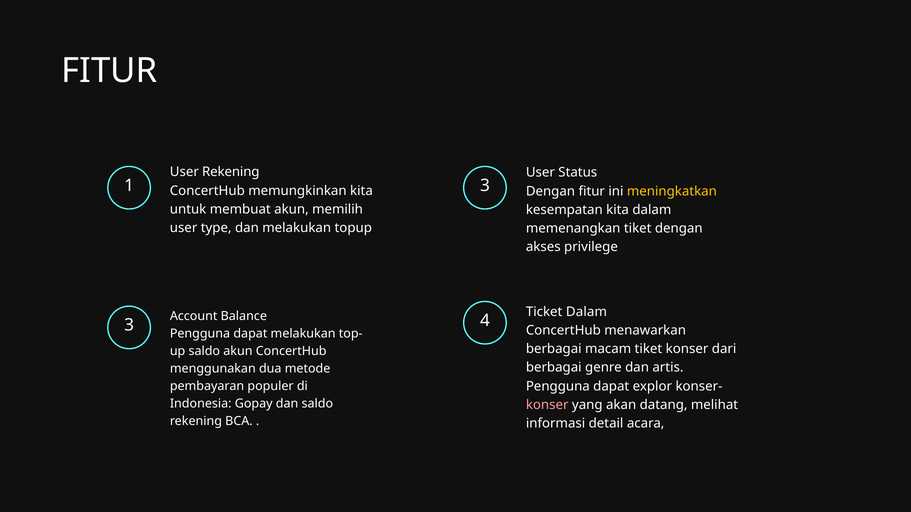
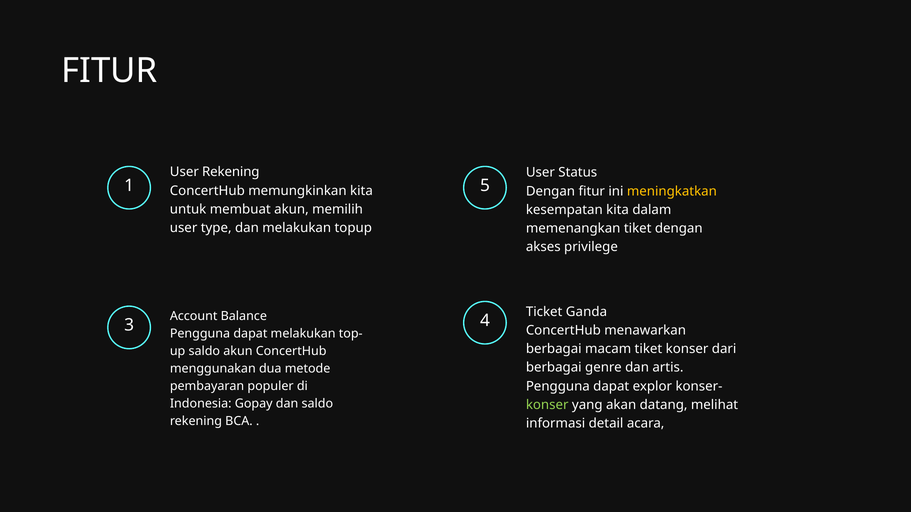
1 3: 3 -> 5 (485, 186)
Ticket Dalam: Dalam -> Ganda (586, 312)
konser colour: pink -> light green (547, 405)
